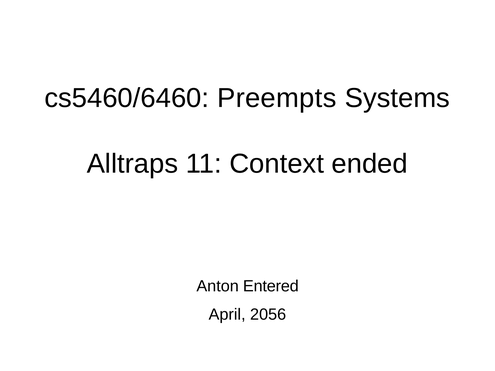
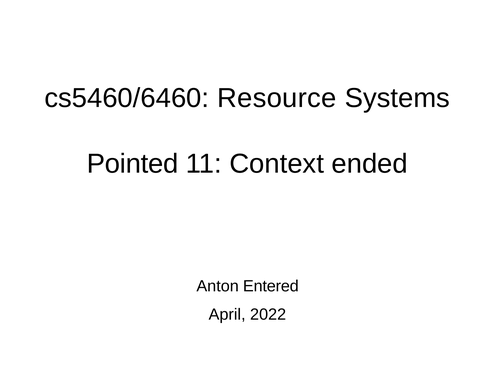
Preempts: Preempts -> Resource (277, 98)
Alltraps: Alltraps -> Pointed (133, 164)
2056: 2056 -> 2022 (268, 315)
